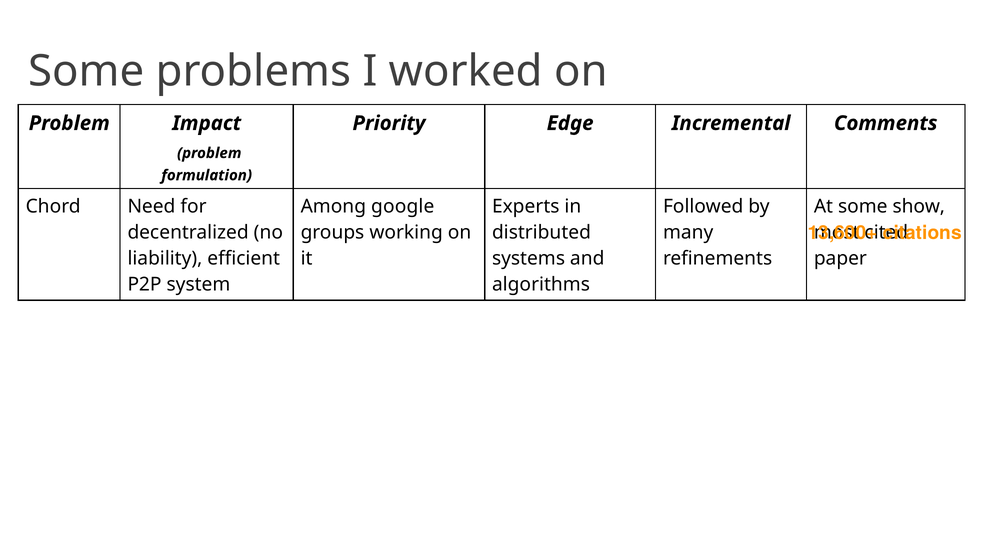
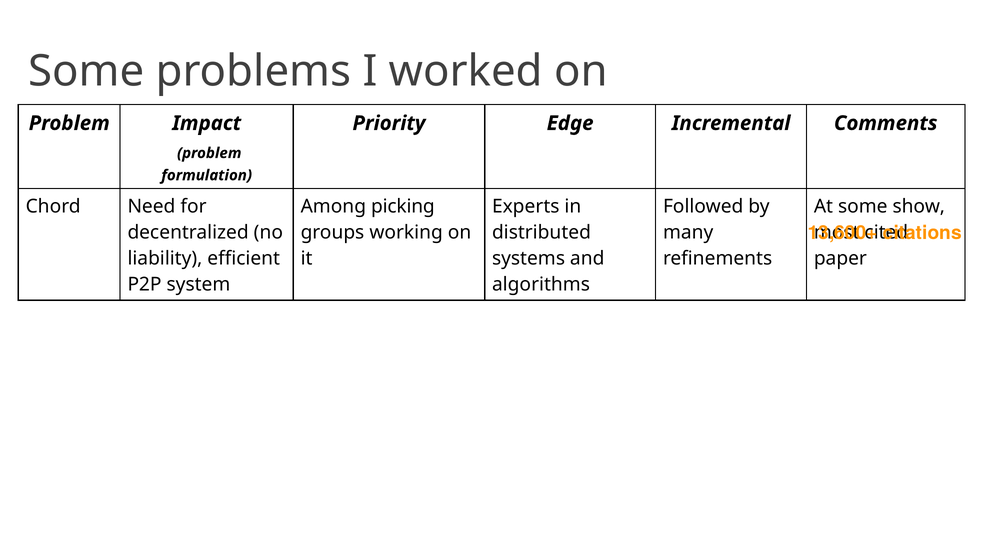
google: google -> picking (403, 206)
